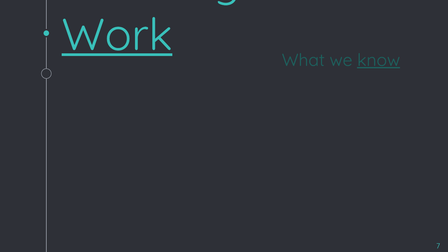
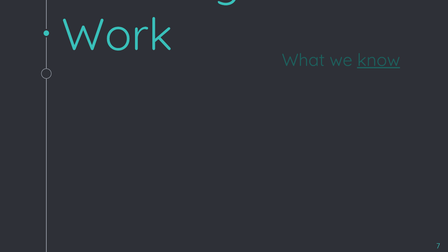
Work underline: present -> none (117, 35)
